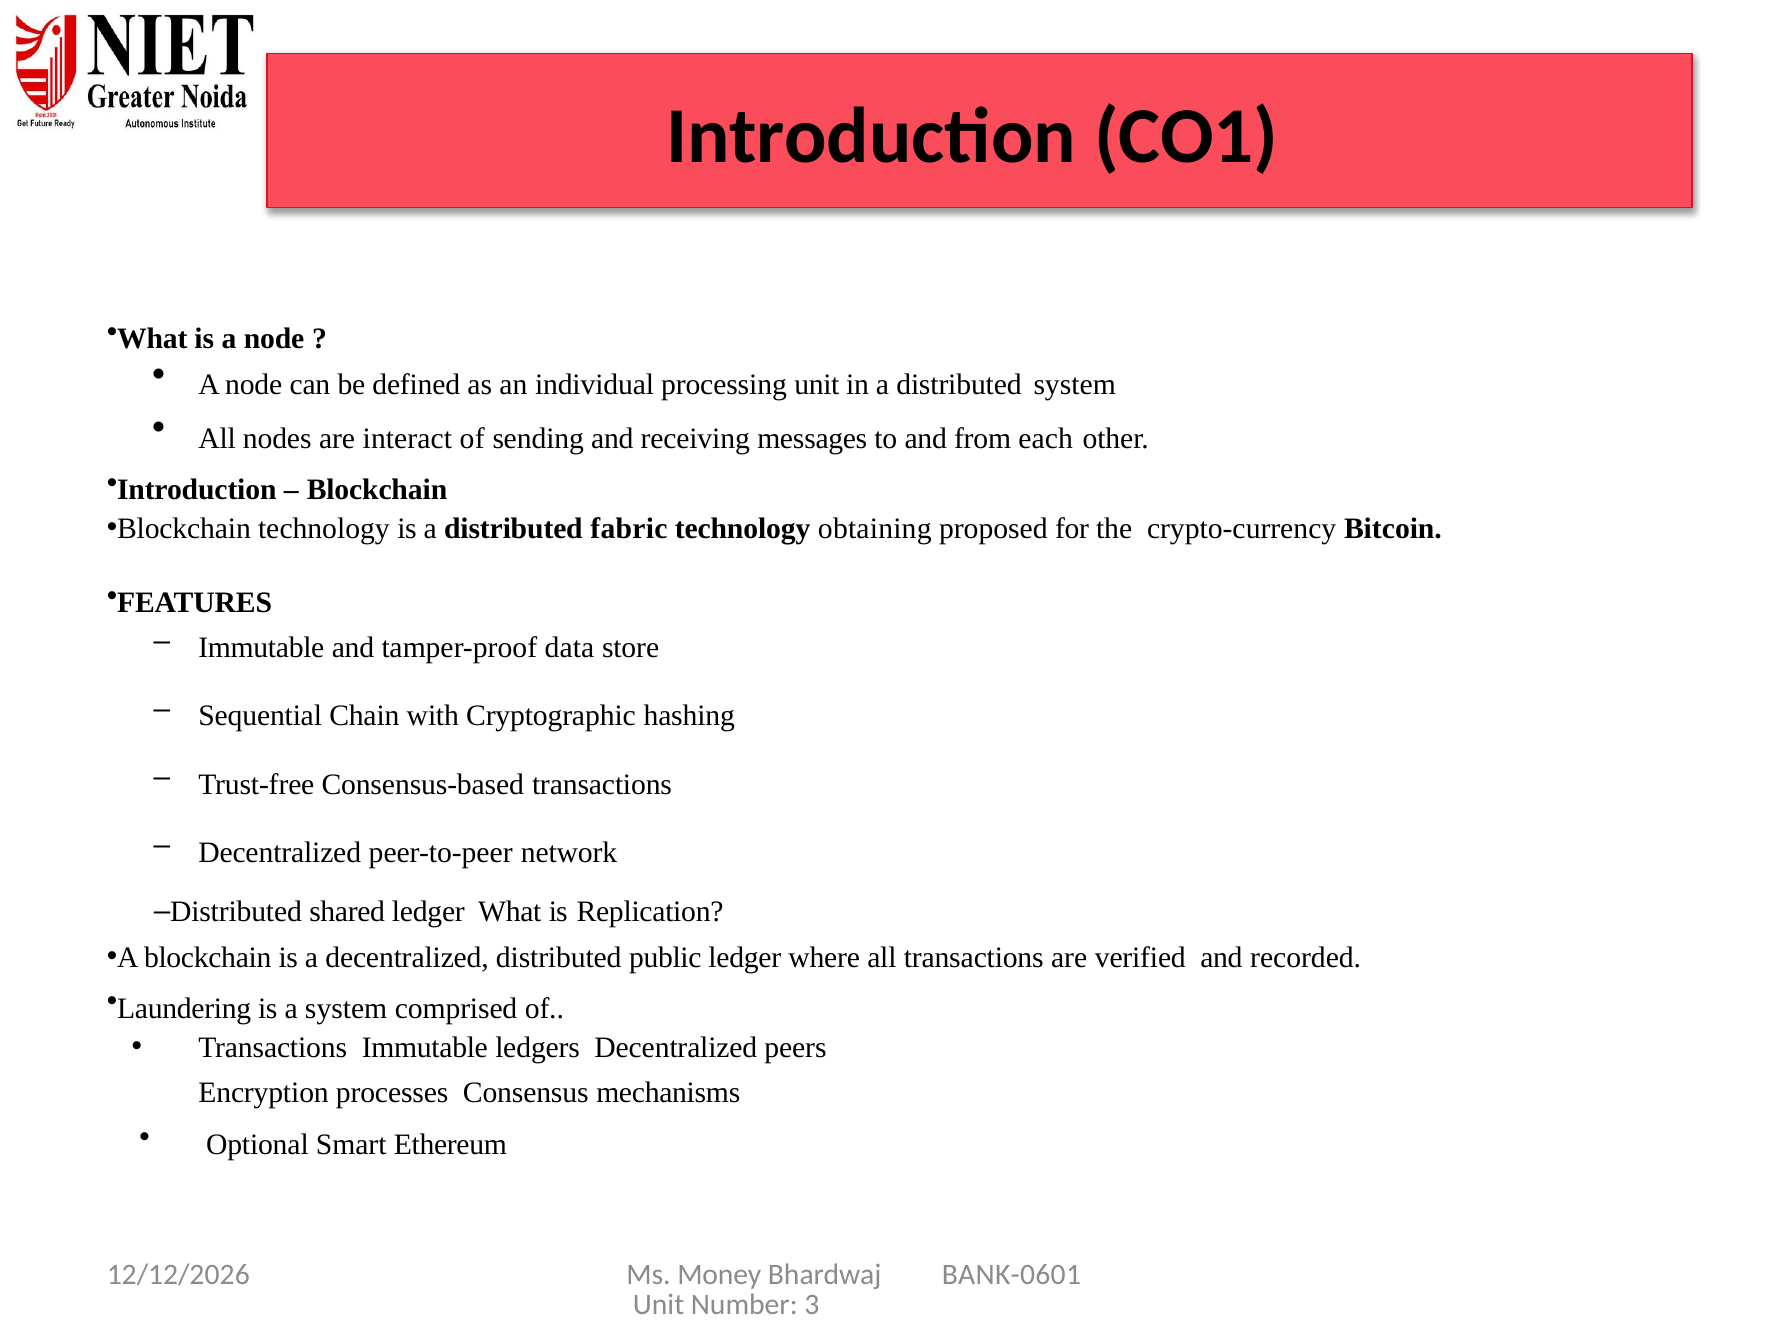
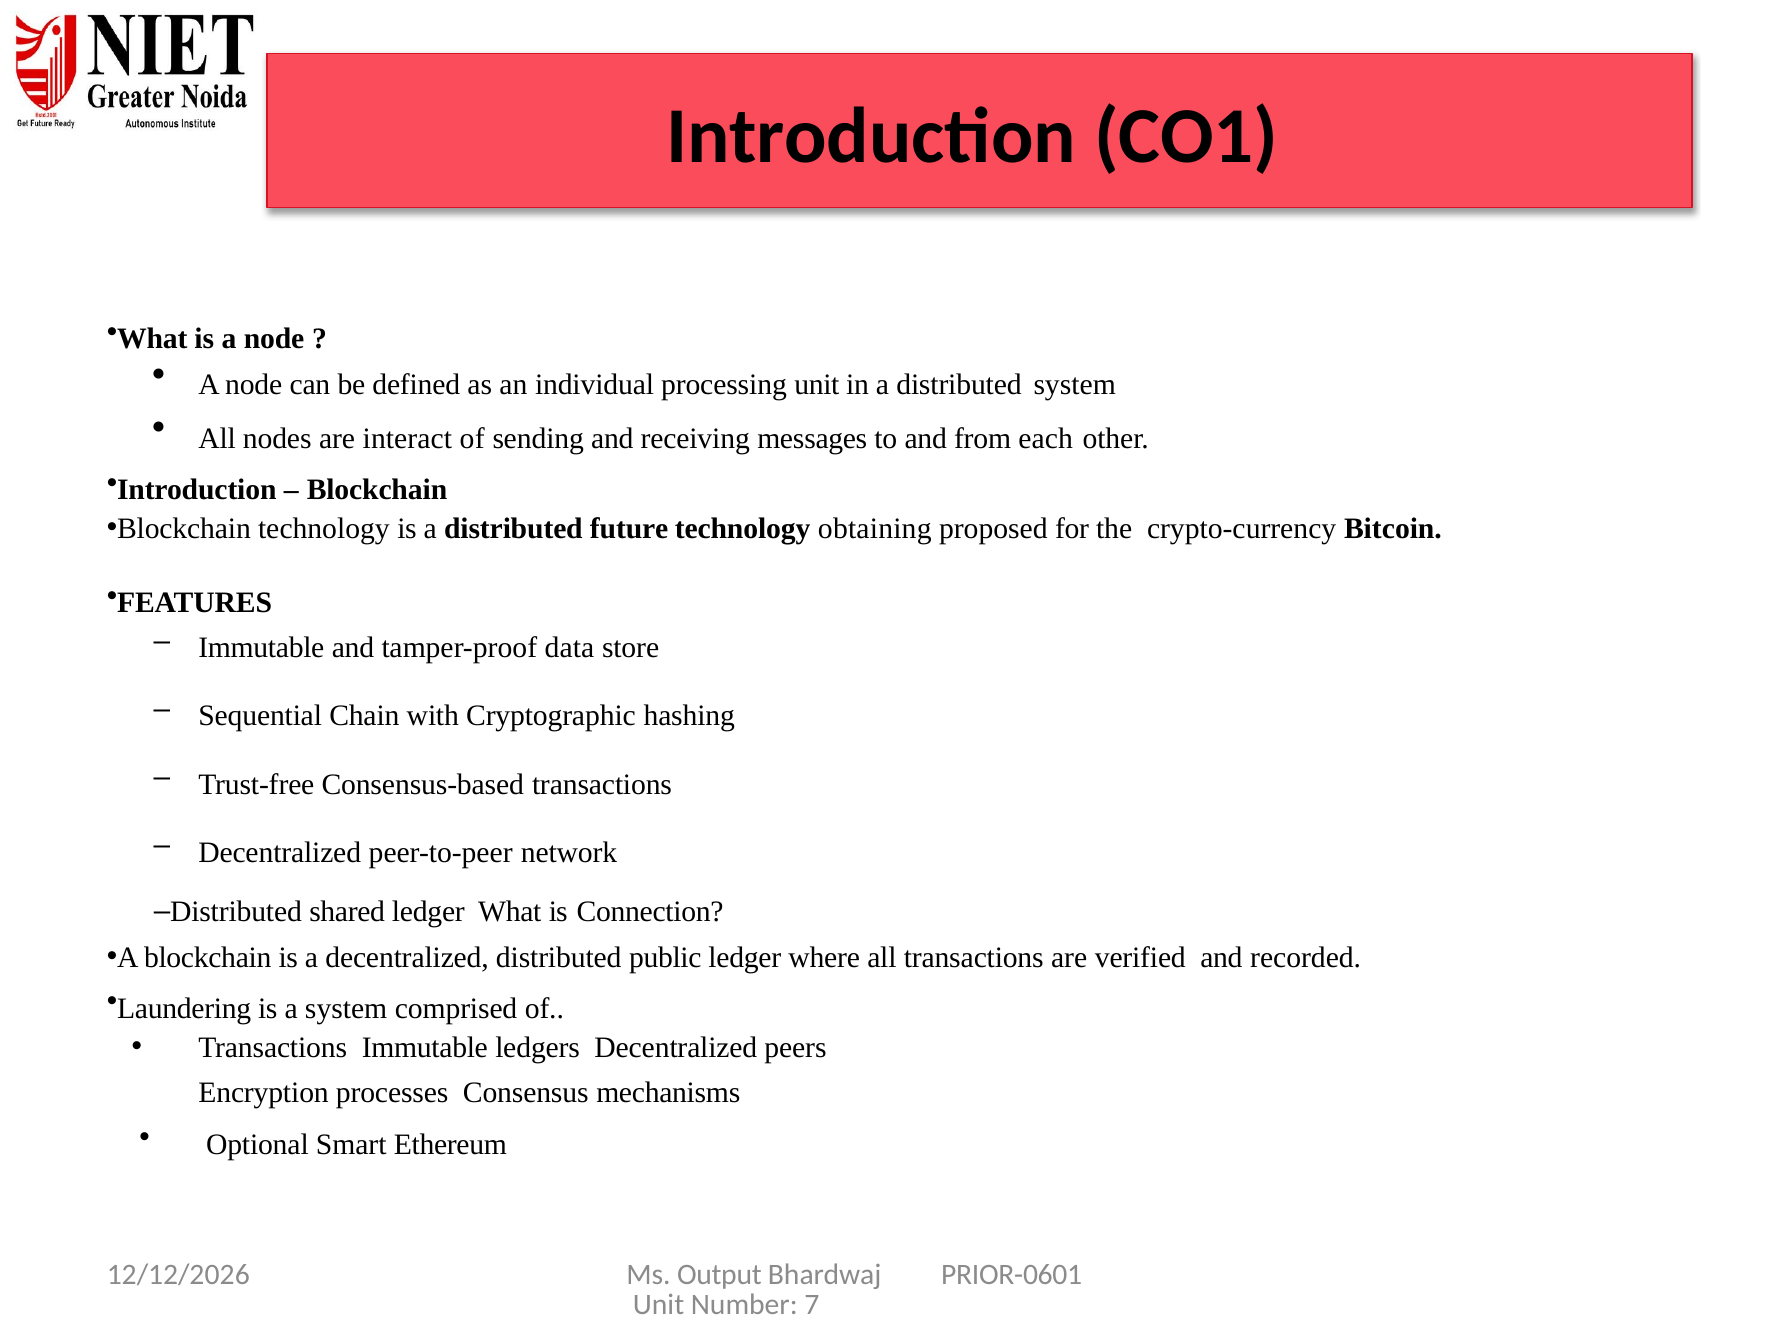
fabric: fabric -> future (629, 529)
Replication: Replication -> Connection (650, 913)
Money: Money -> Output (719, 1275)
BANK-0601: BANK-0601 -> PRIOR-0601 (1012, 1275)
3: 3 -> 7 (812, 1305)
